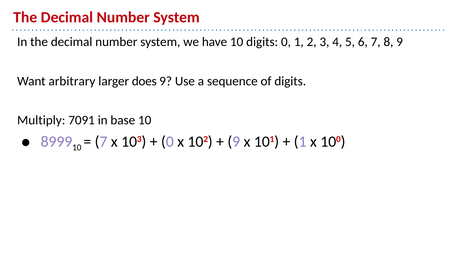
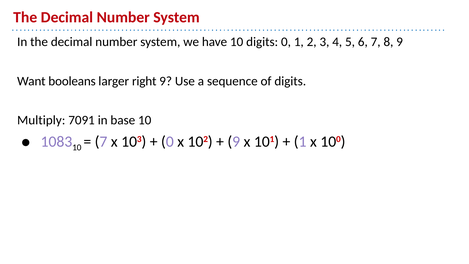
arbitrary: arbitrary -> booleans (72, 81)
does: does -> right (144, 81)
8999: 8999 -> 1083 (56, 141)
